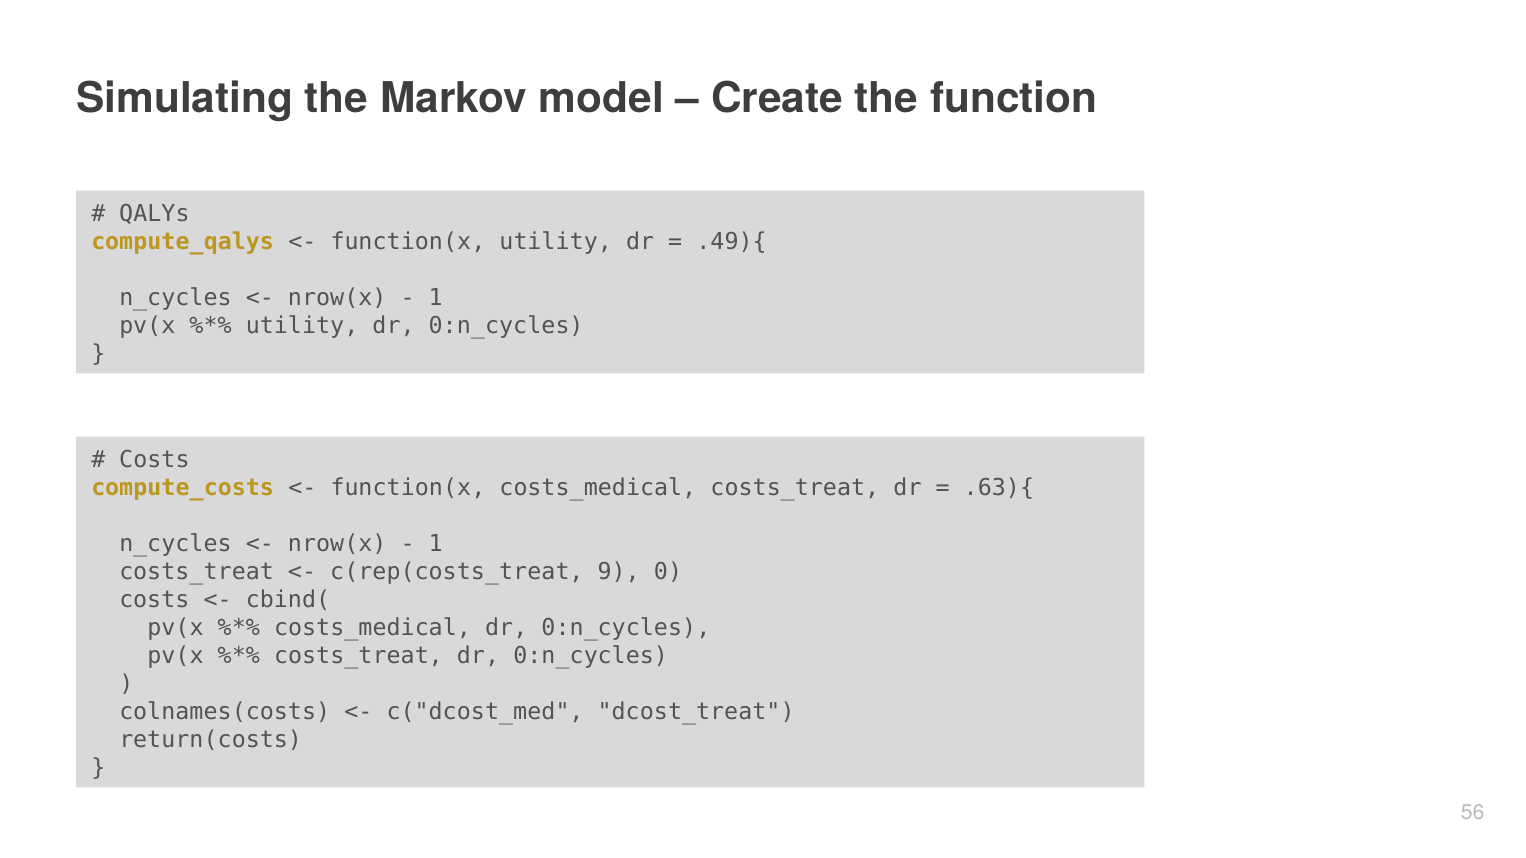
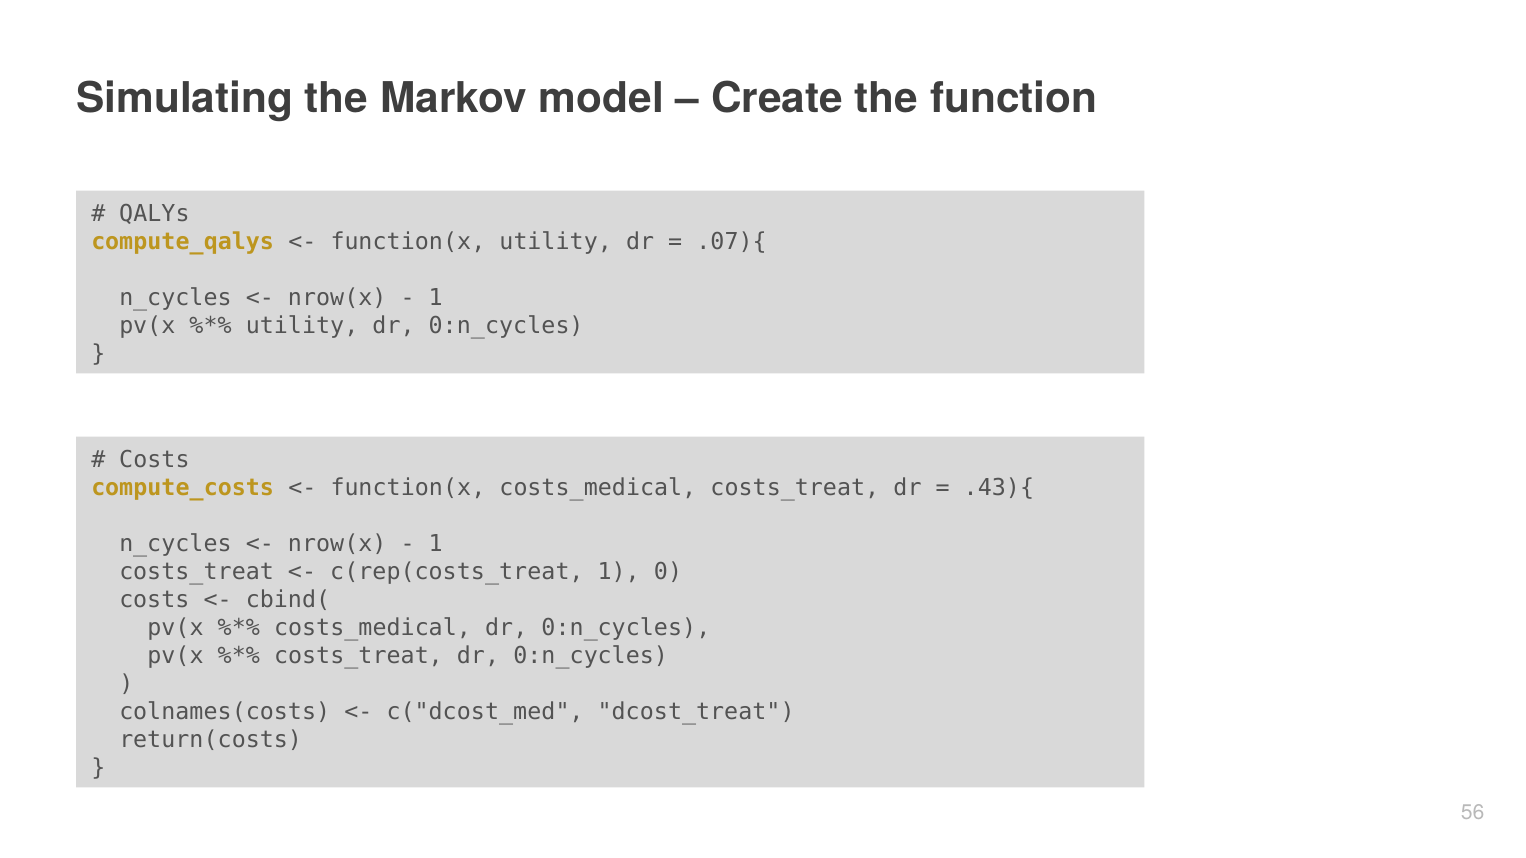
.49){: .49){ -> .07){ (732, 242)
.63){: .63){ -> .43){ (999, 488)
c(rep(costs_treat 9: 9 -> 1 (619, 572)
